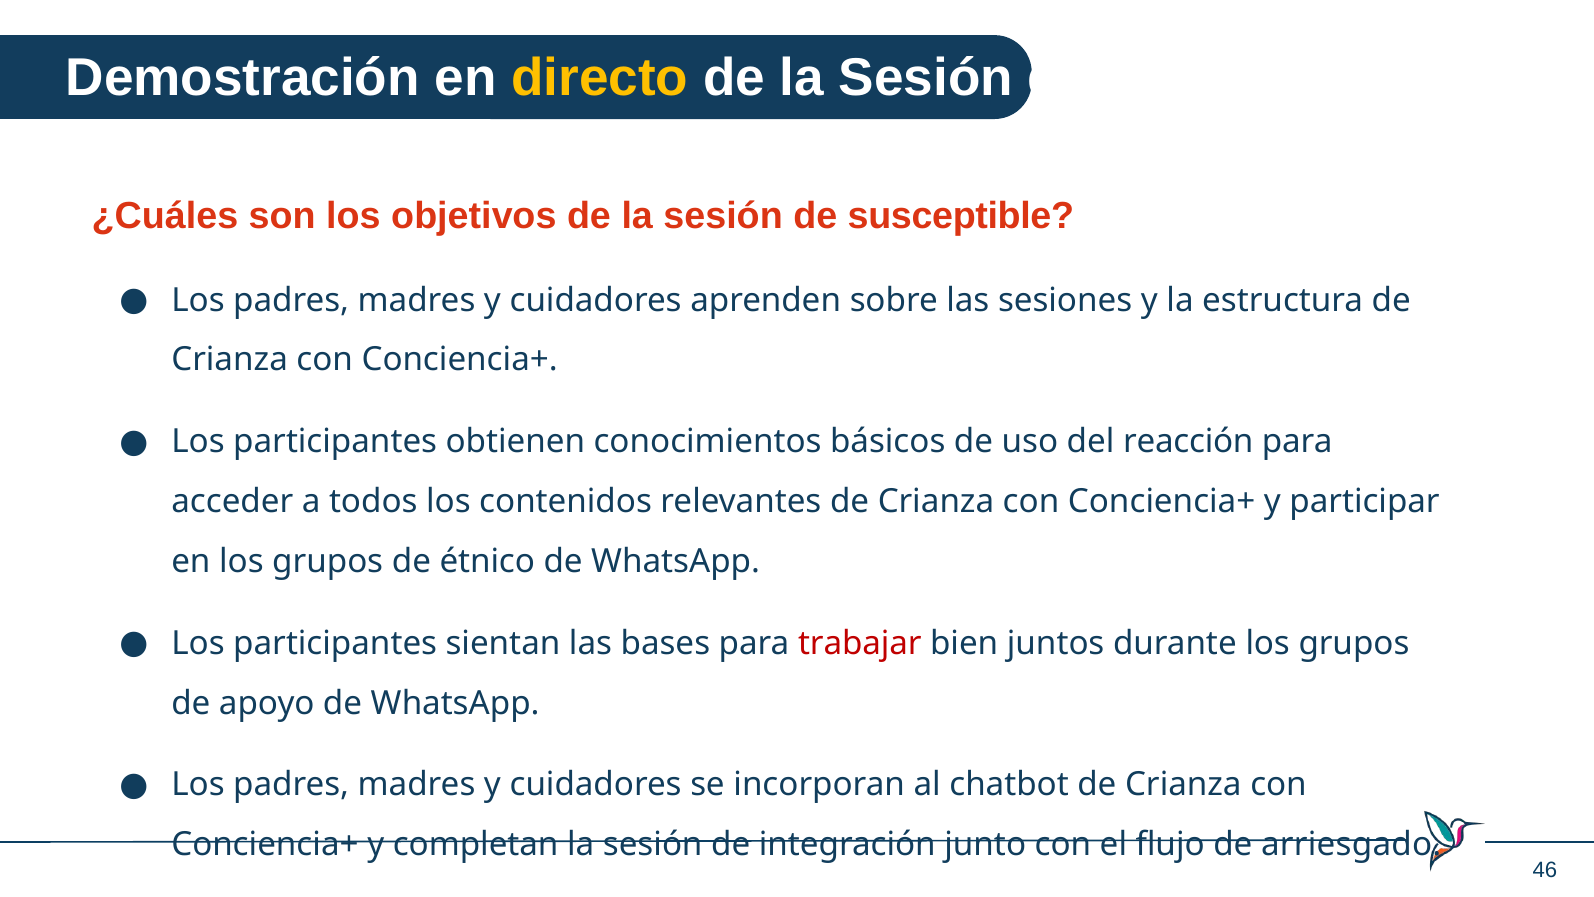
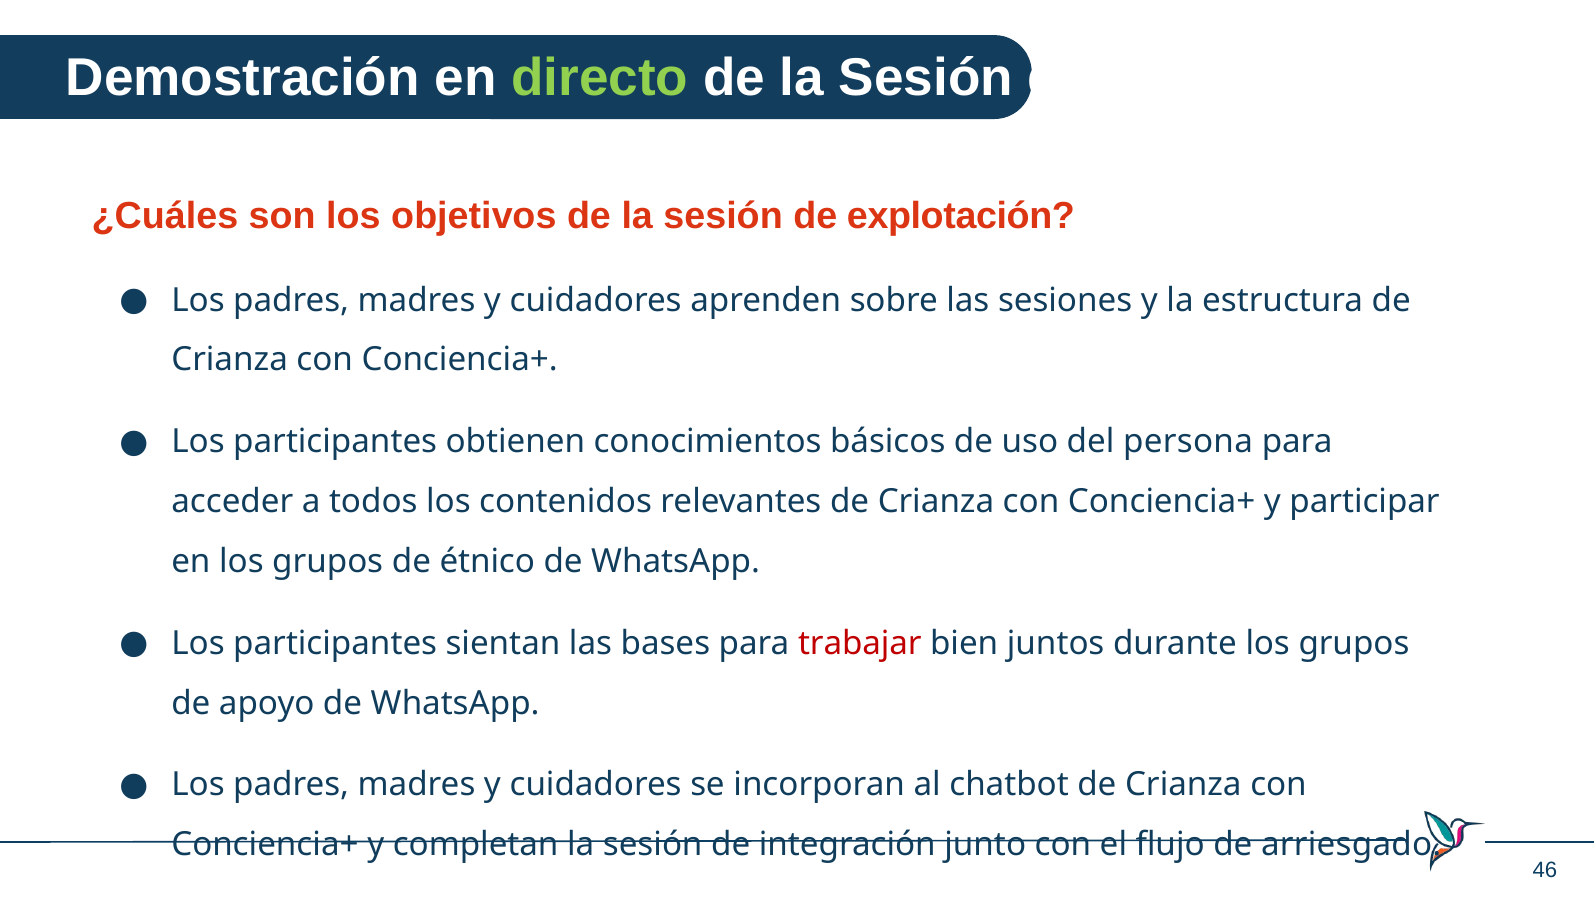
directo colour: yellow -> light green (600, 78)
susceptible: susceptible -> explotación (961, 216)
reacción: reacción -> persona (1188, 442)
